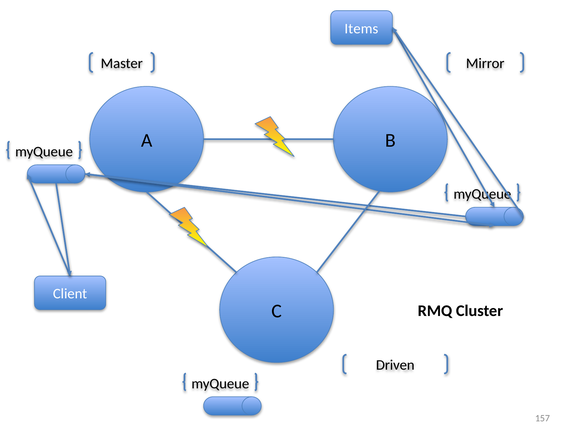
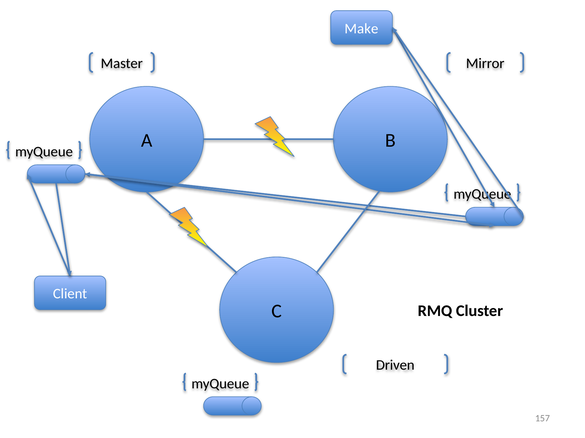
Items: Items -> Make (361, 29)
